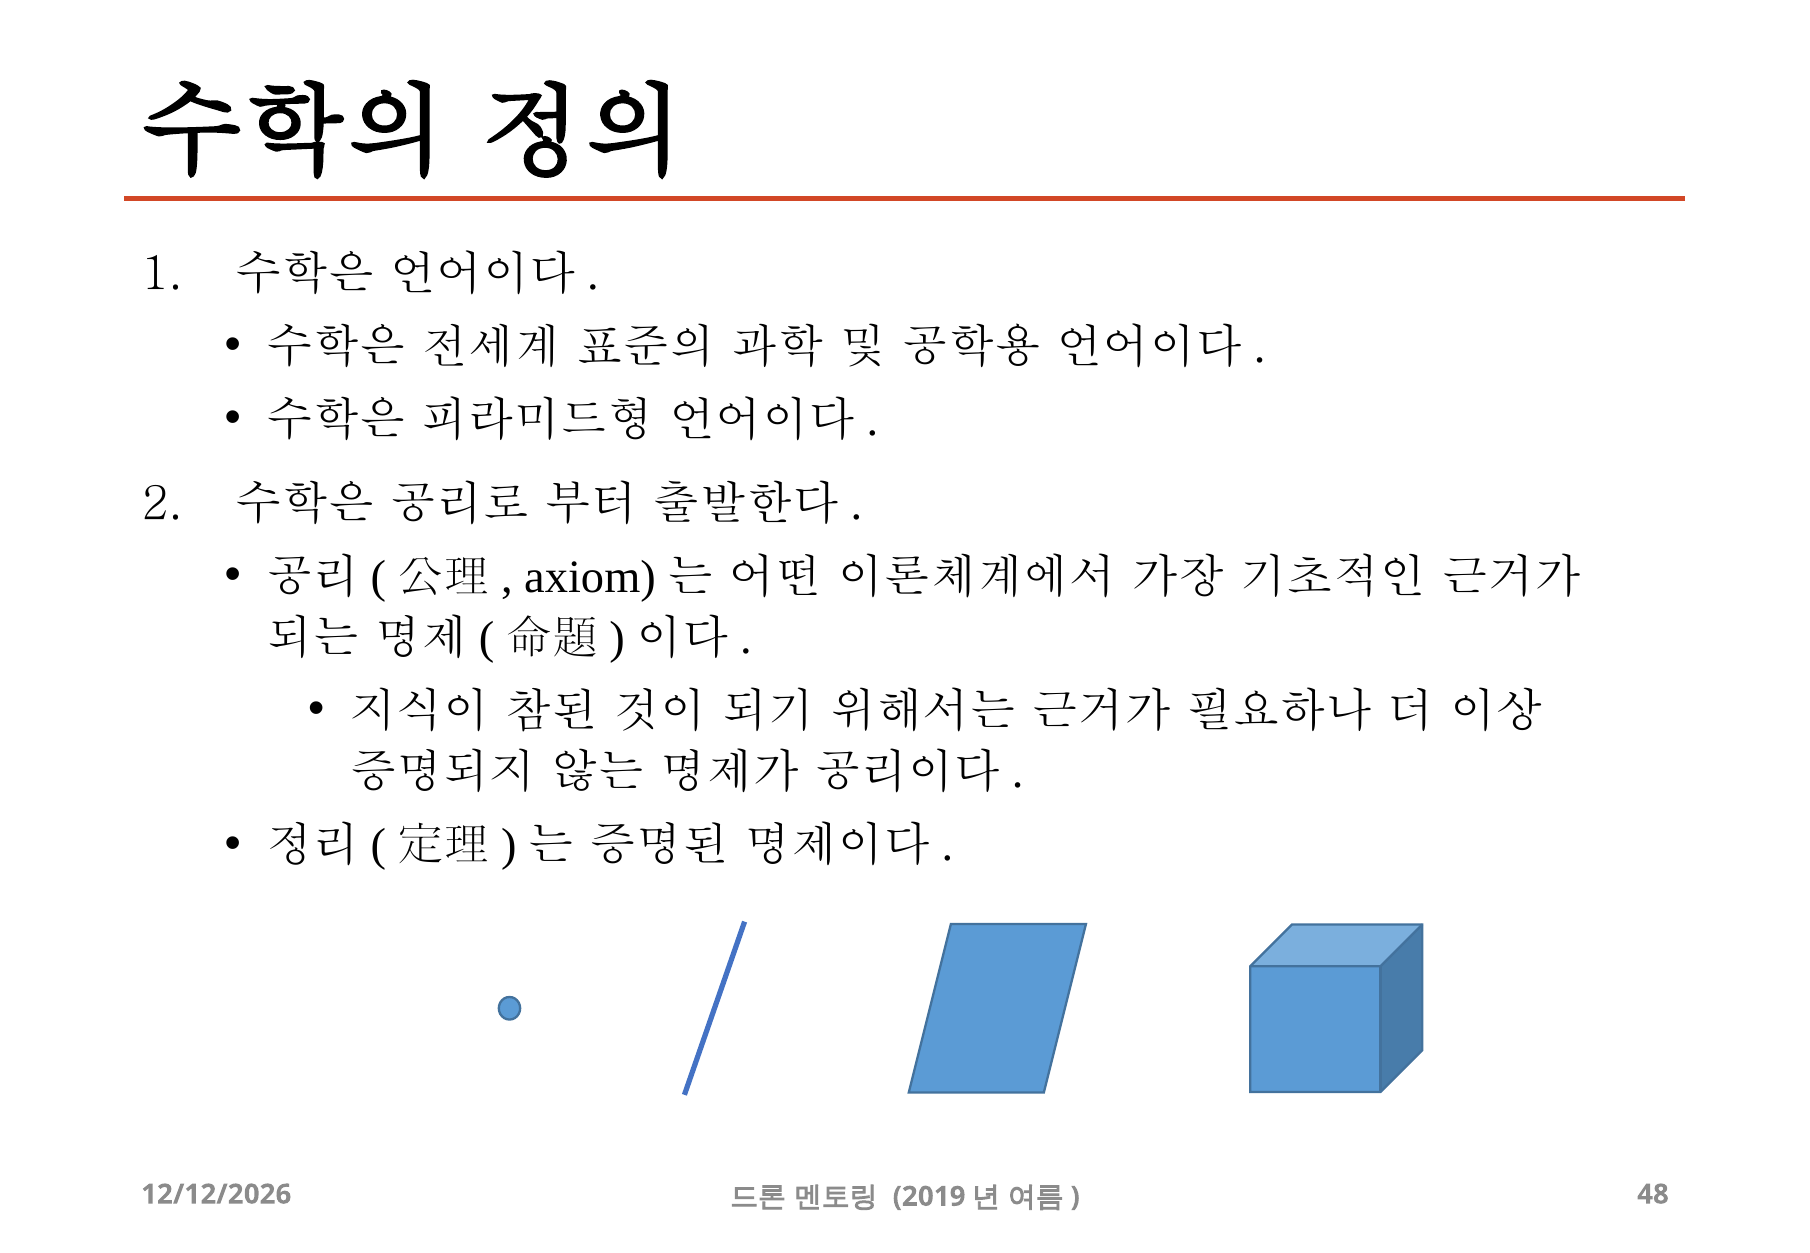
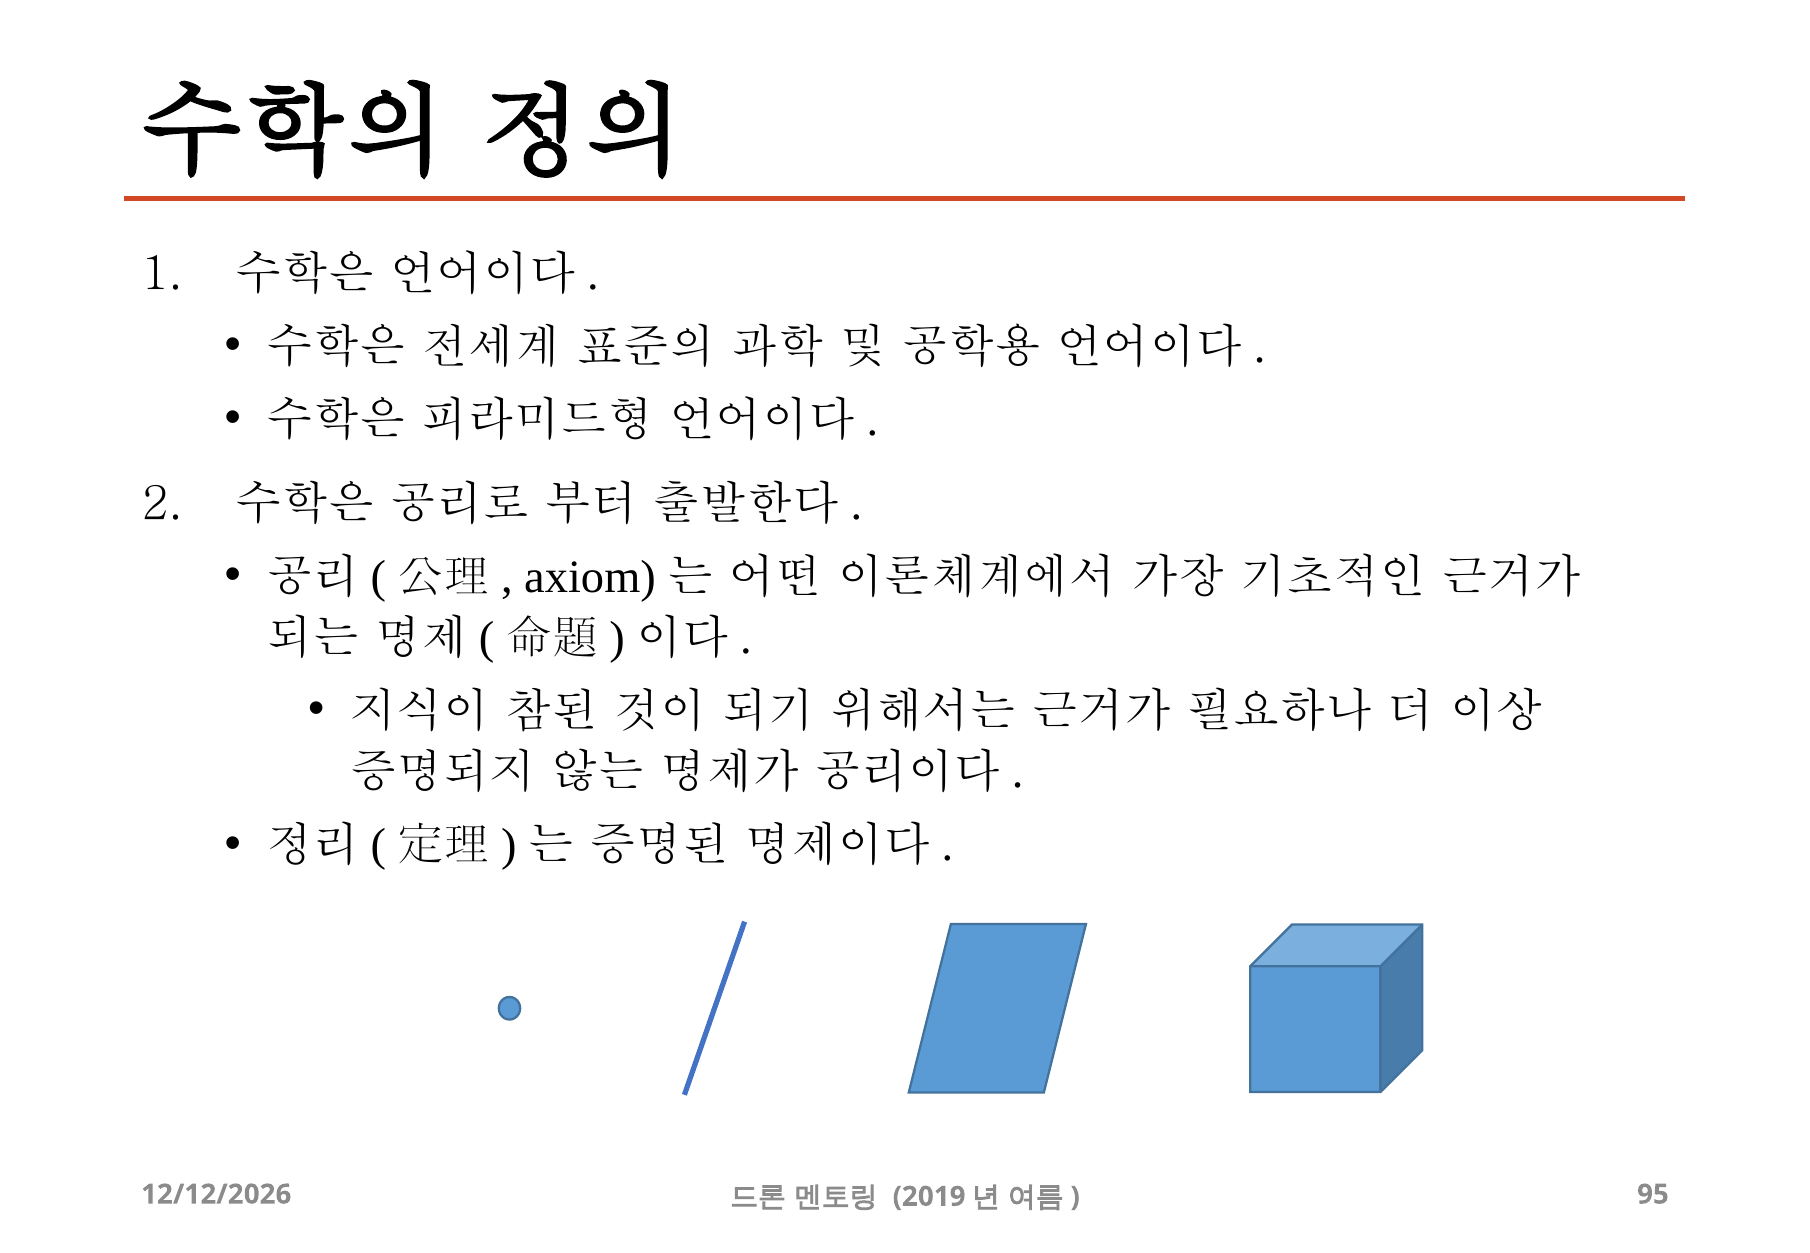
48: 48 -> 95 (1653, 1194)
